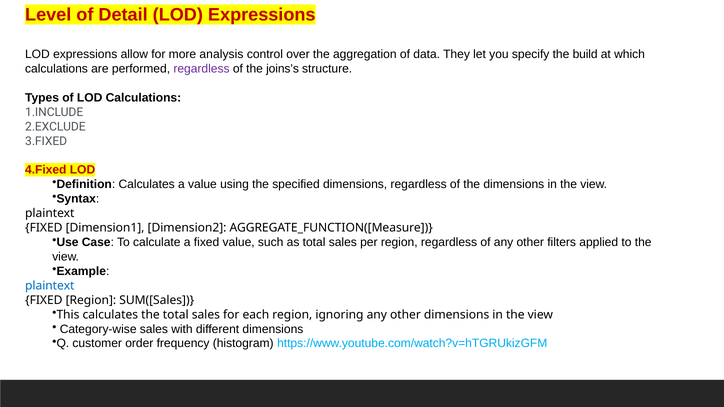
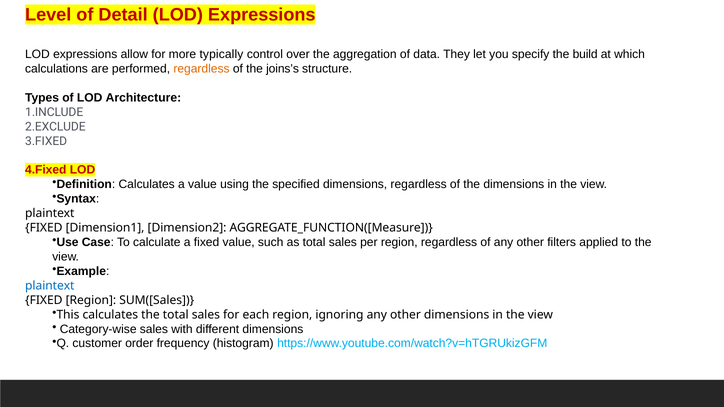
analysis: analysis -> typically (221, 54)
regardless colour: purple -> orange (201, 69)
LOD Calculations: Calculations -> Architecture (143, 98)
